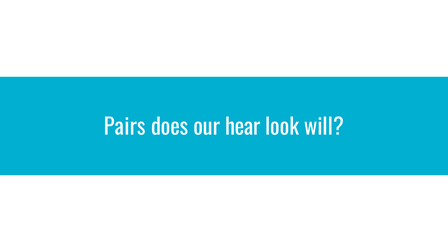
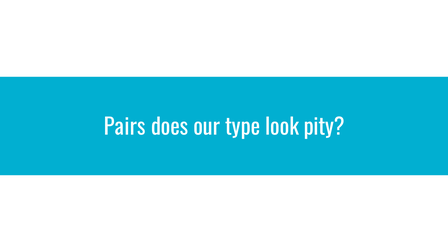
hear: hear -> type (243, 128)
will: will -> pity (324, 128)
